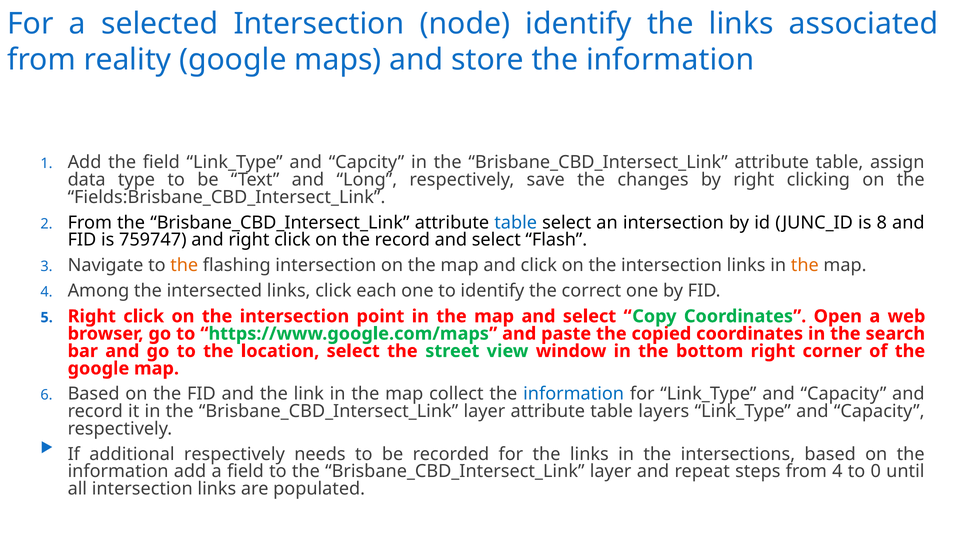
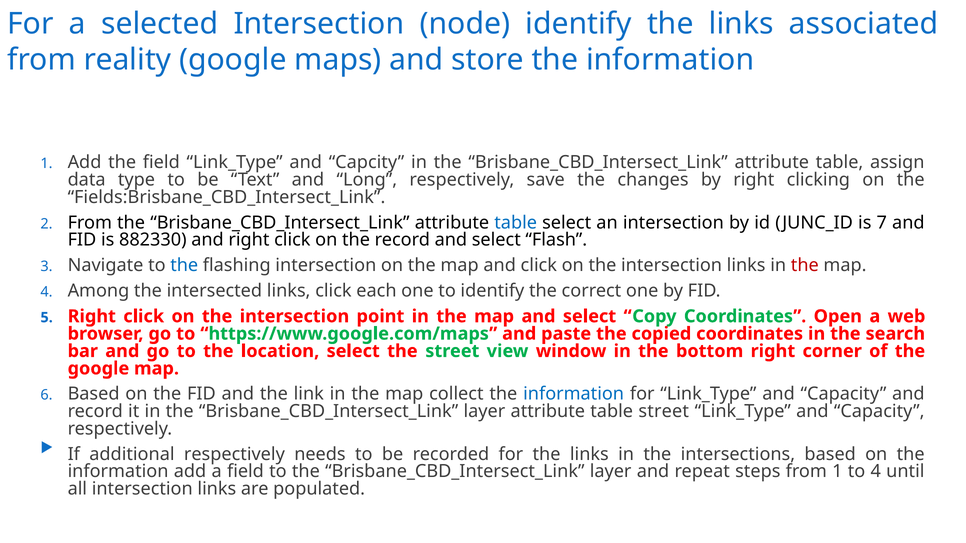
8: 8 -> 7 (882, 223)
759747: 759747 -> 882330 (153, 240)
the colour: orange -> blue (184, 266)
the colour: orange -> red (805, 266)
table layers: layers -> street (664, 412)
from 4: 4 -> 1 (837, 472)
to 0: 0 -> 4 (876, 472)
